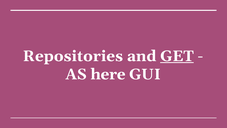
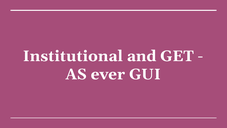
Repositories: Repositories -> Institutional (73, 56)
GET underline: present -> none (177, 56)
here: here -> ever (108, 74)
